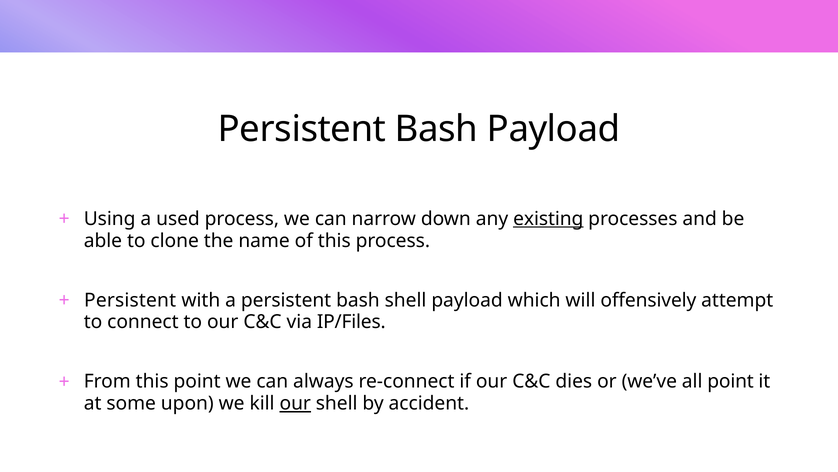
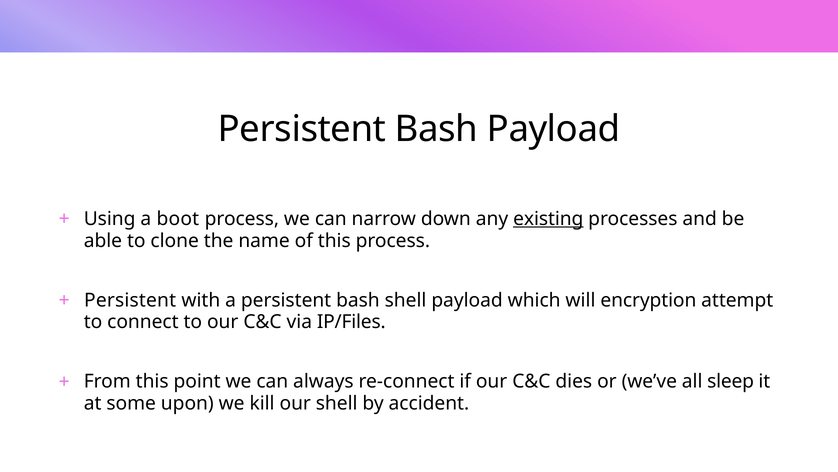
used: used -> boot (178, 218)
offensively: offensively -> encryption (648, 300)
all point: point -> sleep (731, 381)
our underline: present -> none (295, 403)
